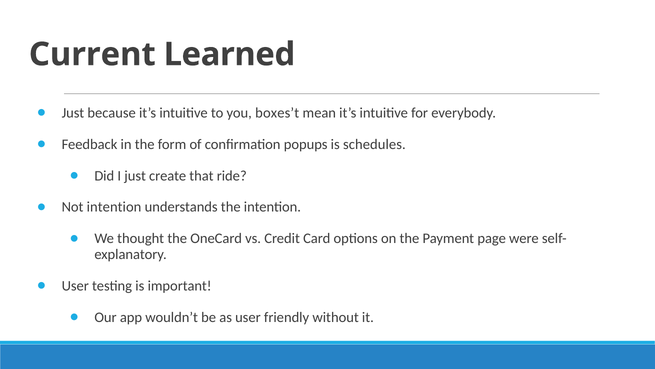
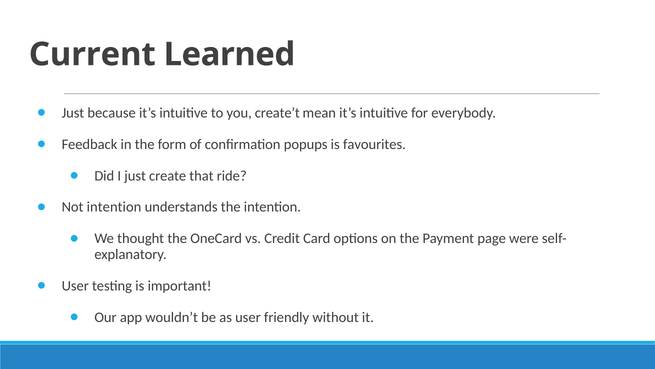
boxes’t: boxes’t -> create’t (277, 113)
schedules: schedules -> favourites (374, 144)
